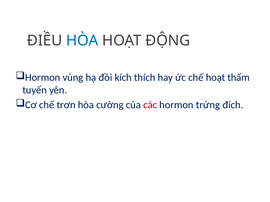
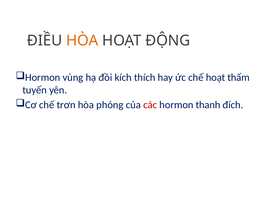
HÒA colour: blue -> orange (82, 41)
cường: cường -> phóng (110, 105)
trứng: trứng -> thanh (208, 105)
